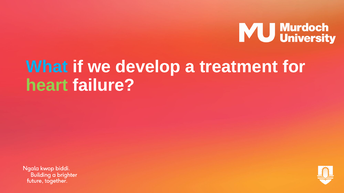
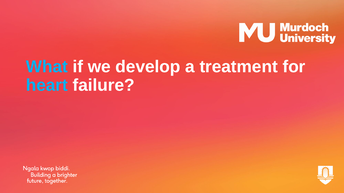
heart colour: light green -> light blue (47, 85)
